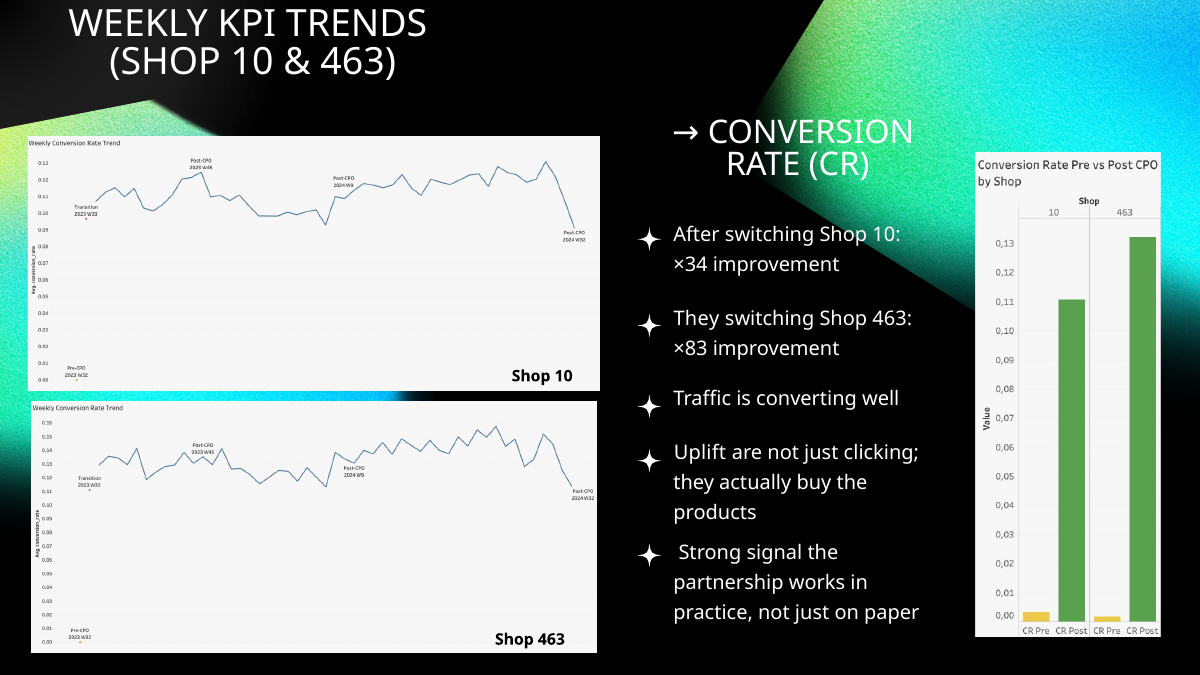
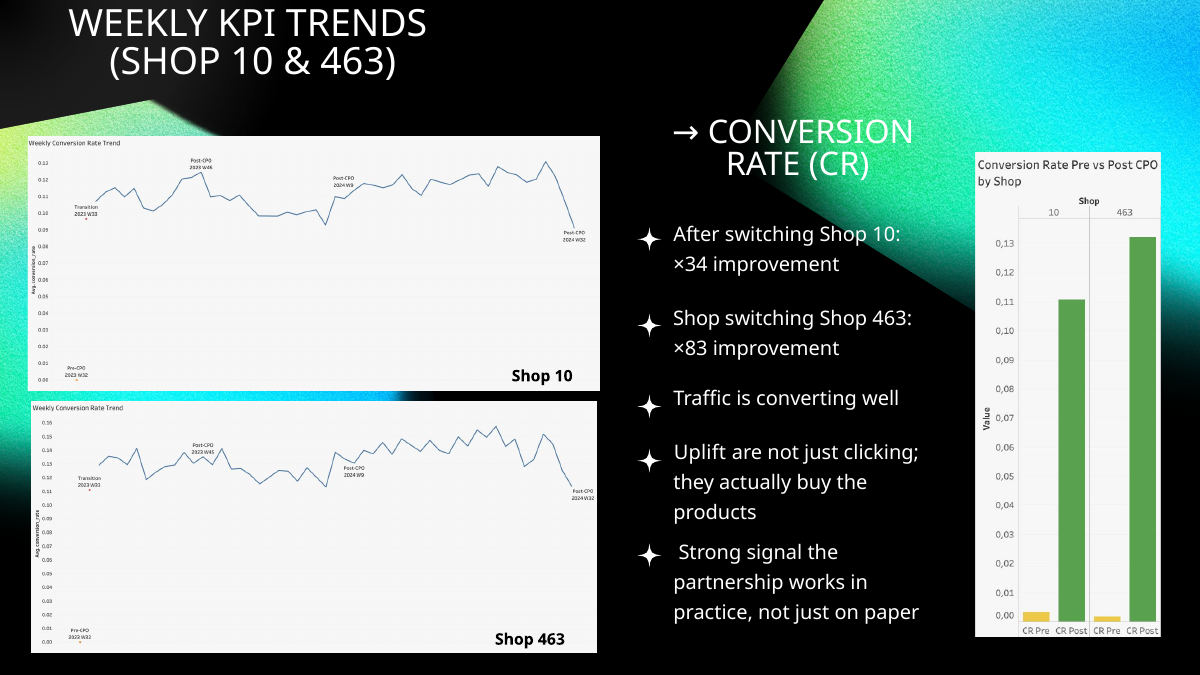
They: They -> Shop (697, 319)
